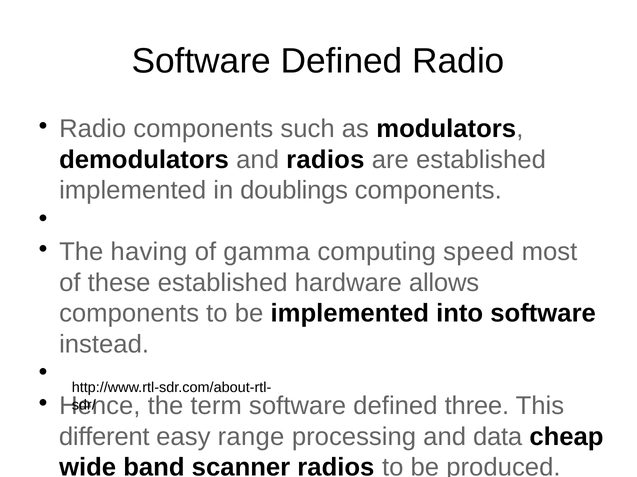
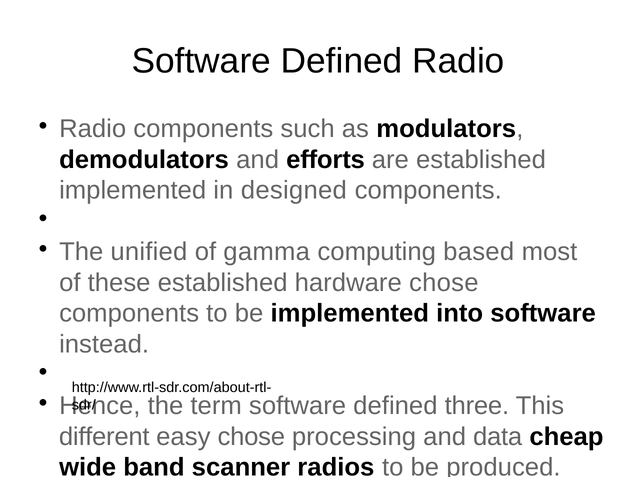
and radios: radios -> efforts (326, 160)
doublings: doublings -> designed (294, 191)
having: having -> unified (149, 252)
speed: speed -> based (479, 252)
hardware allows: allows -> chose (444, 283)
easy range: range -> chose (251, 437)
